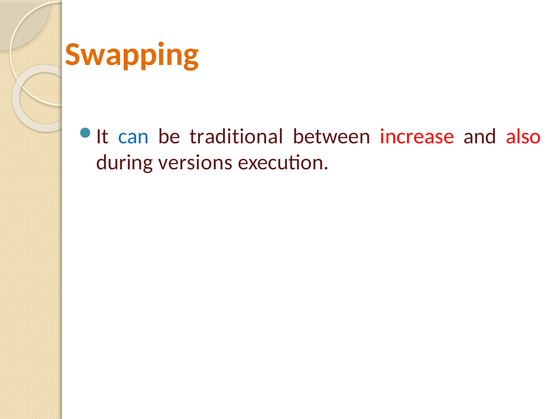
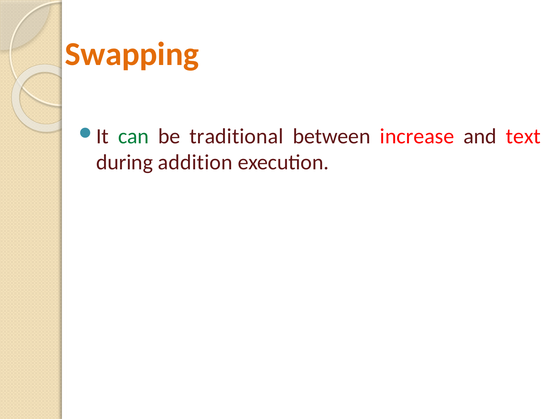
can colour: blue -> green (134, 136)
also: also -> text (523, 136)
versions: versions -> addition (195, 163)
